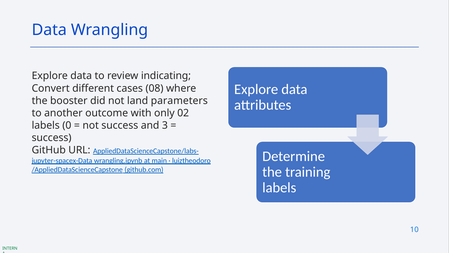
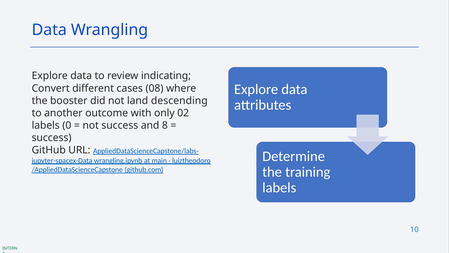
parameters: parameters -> descending (179, 100)
3: 3 -> 8 (165, 125)
